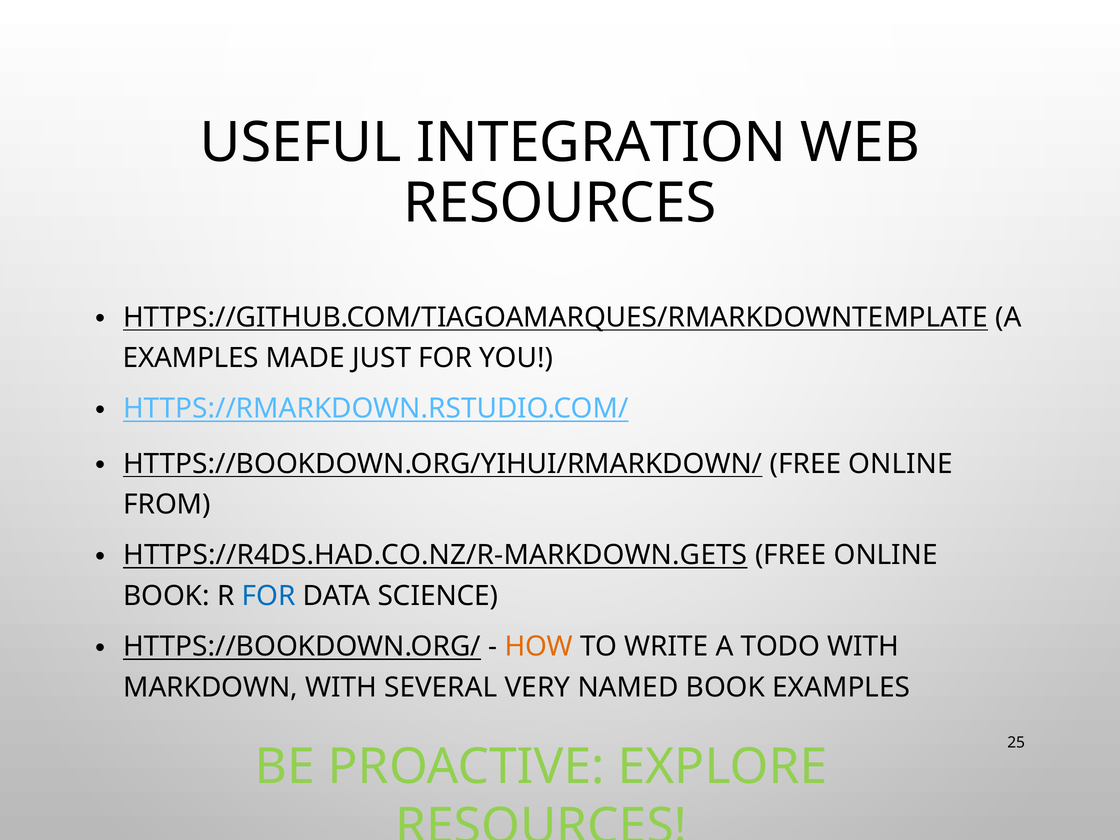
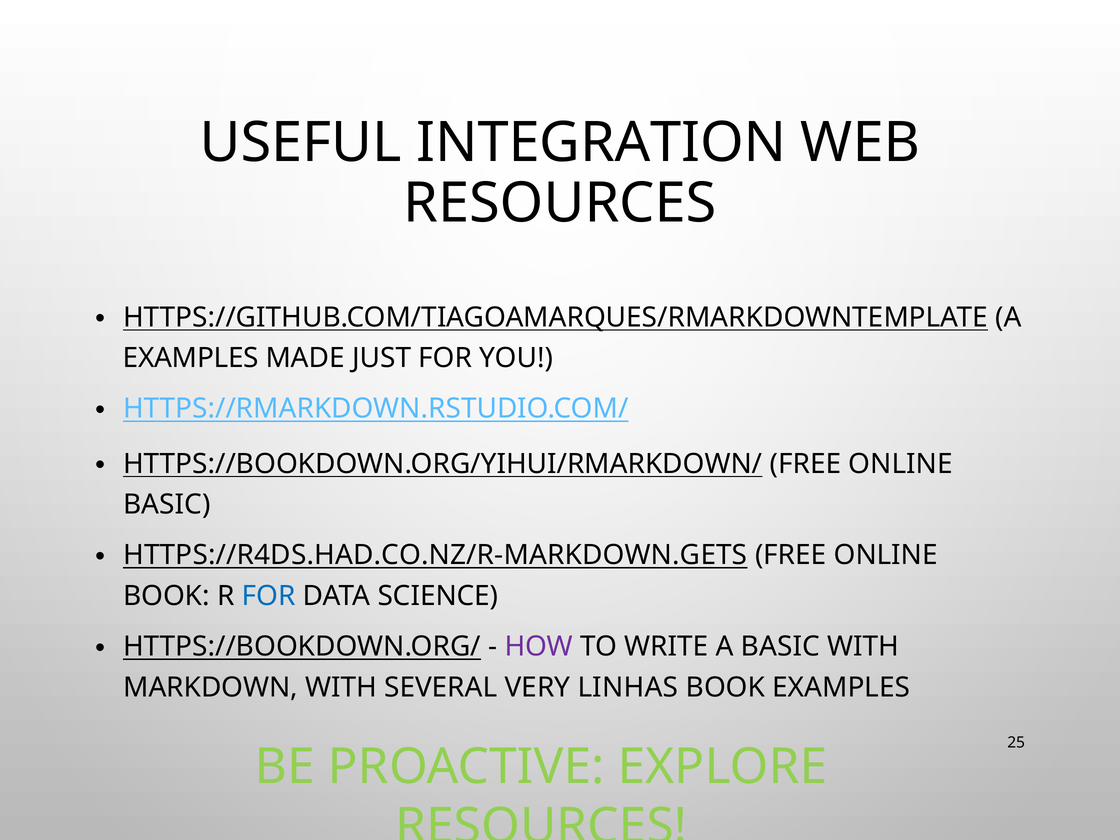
FROM: FROM -> BASIC (167, 505)
HOW colour: orange -> purple (539, 647)
A TODO: TODO -> BASIC (780, 647)
NAMED: NAMED -> LINHAS (628, 687)
